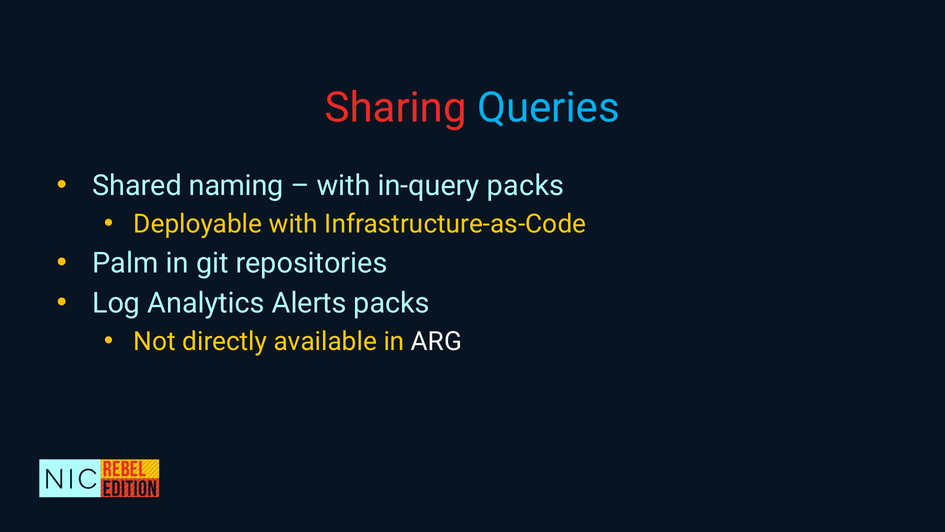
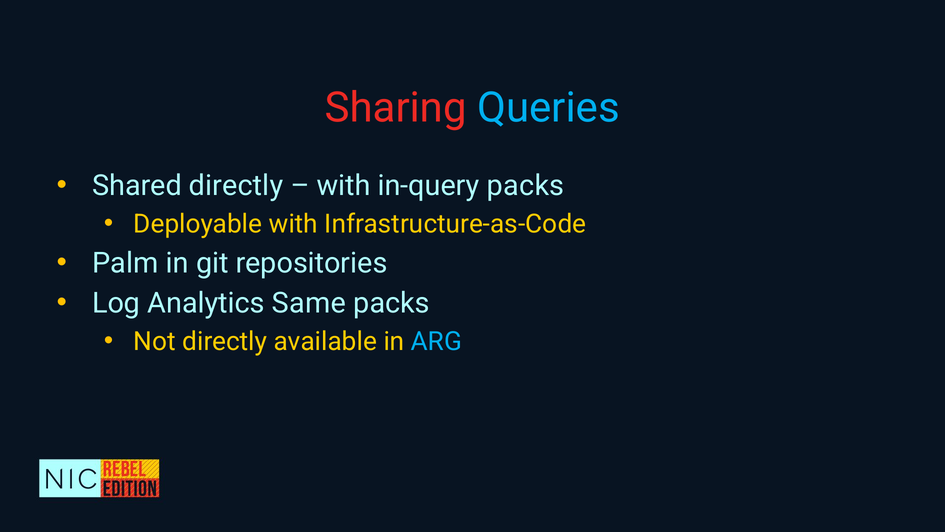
Shared naming: naming -> directly (236, 186)
Alerts: Alerts -> Same (309, 303)
ARG colour: white -> light blue (436, 341)
